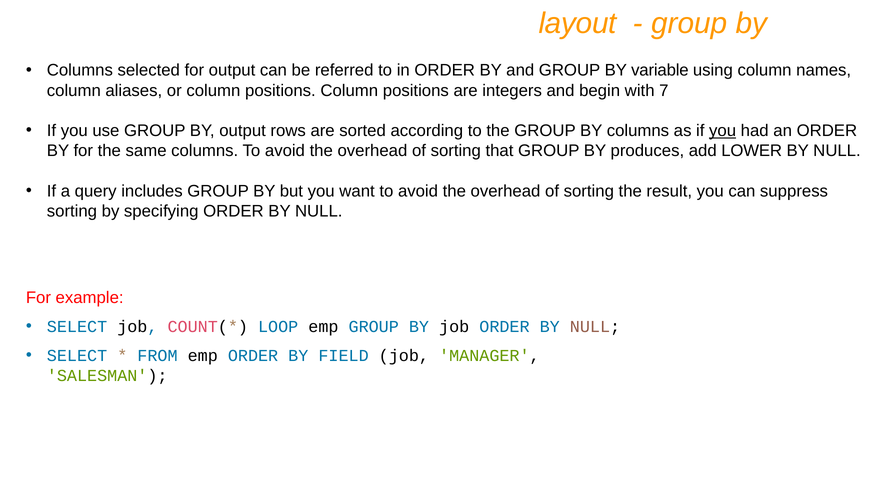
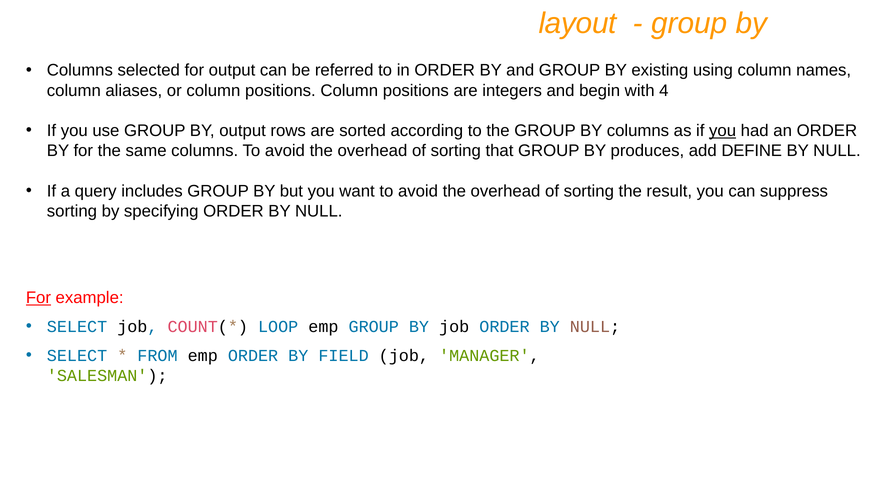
variable: variable -> existing (660, 70)
7: 7 -> 4 (664, 91)
LOWER: LOWER -> DEFINE (752, 151)
For underline: none -> present (38, 298)
